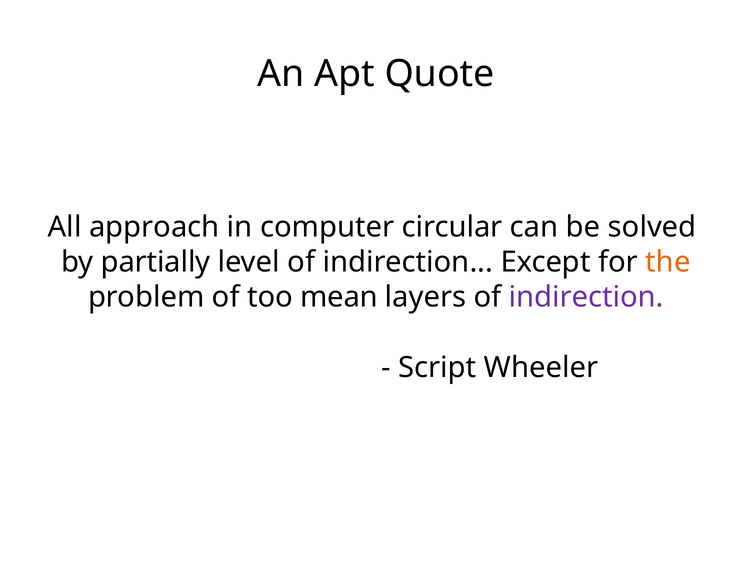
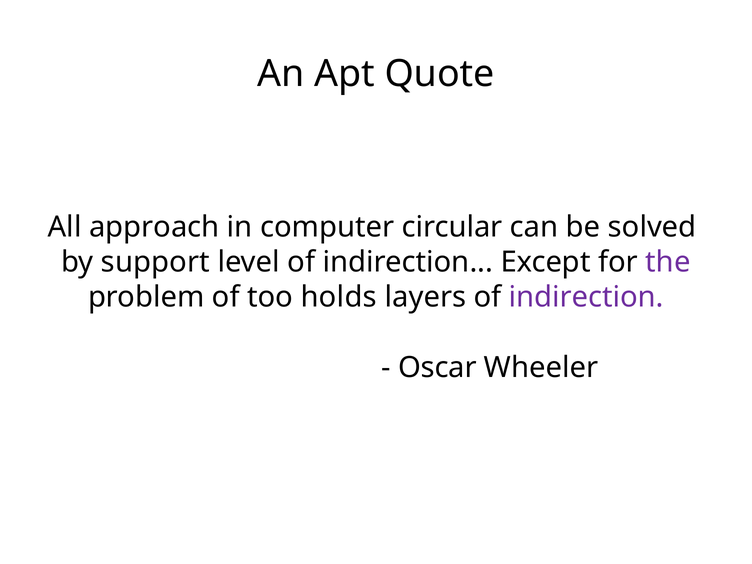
partially: partially -> support (155, 262)
the colour: orange -> purple (668, 262)
mean: mean -> holds (339, 297)
Script: Script -> Oscar (437, 367)
